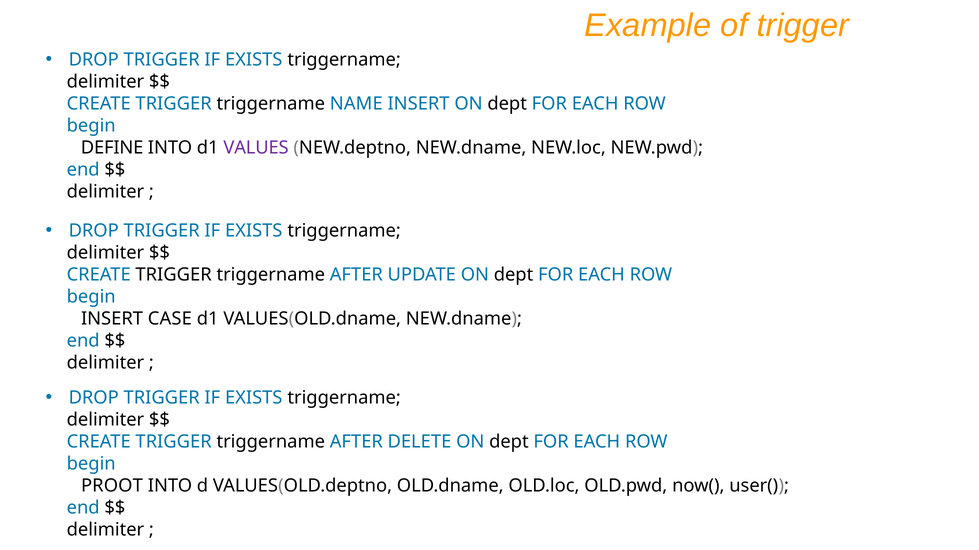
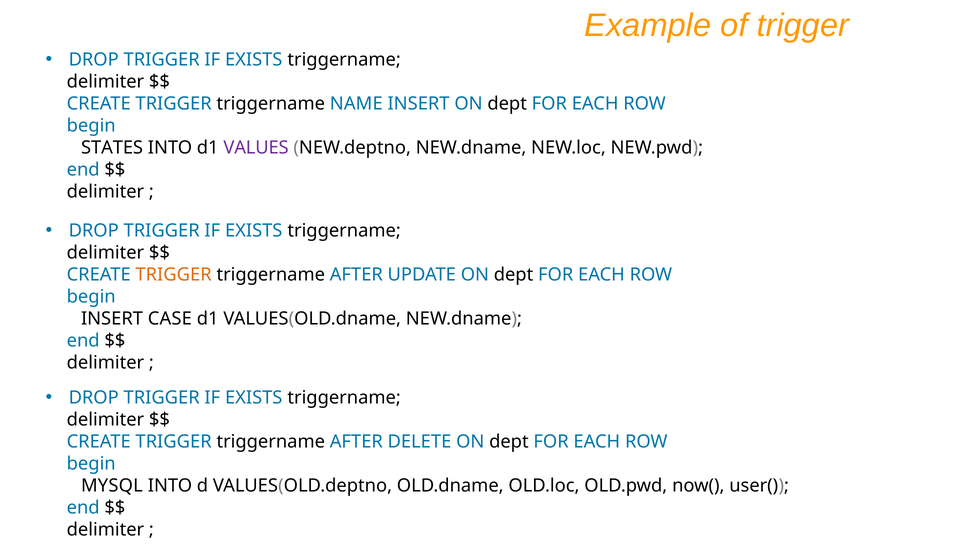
DEFINE: DEFINE -> STATES (112, 148)
TRIGGER colour: black -> orange (174, 275)
PROOT: PROOT -> MYSQL (112, 486)
